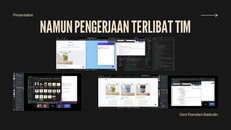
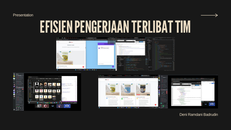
NAMUN: NAMUN -> EFISIEN (56, 27)
